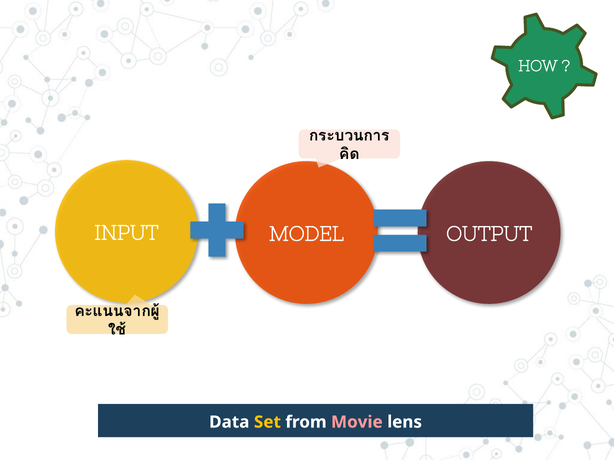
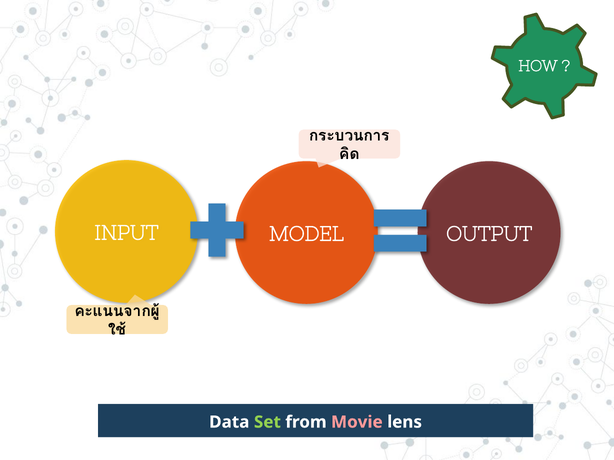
Set colour: yellow -> light green (267, 423)
